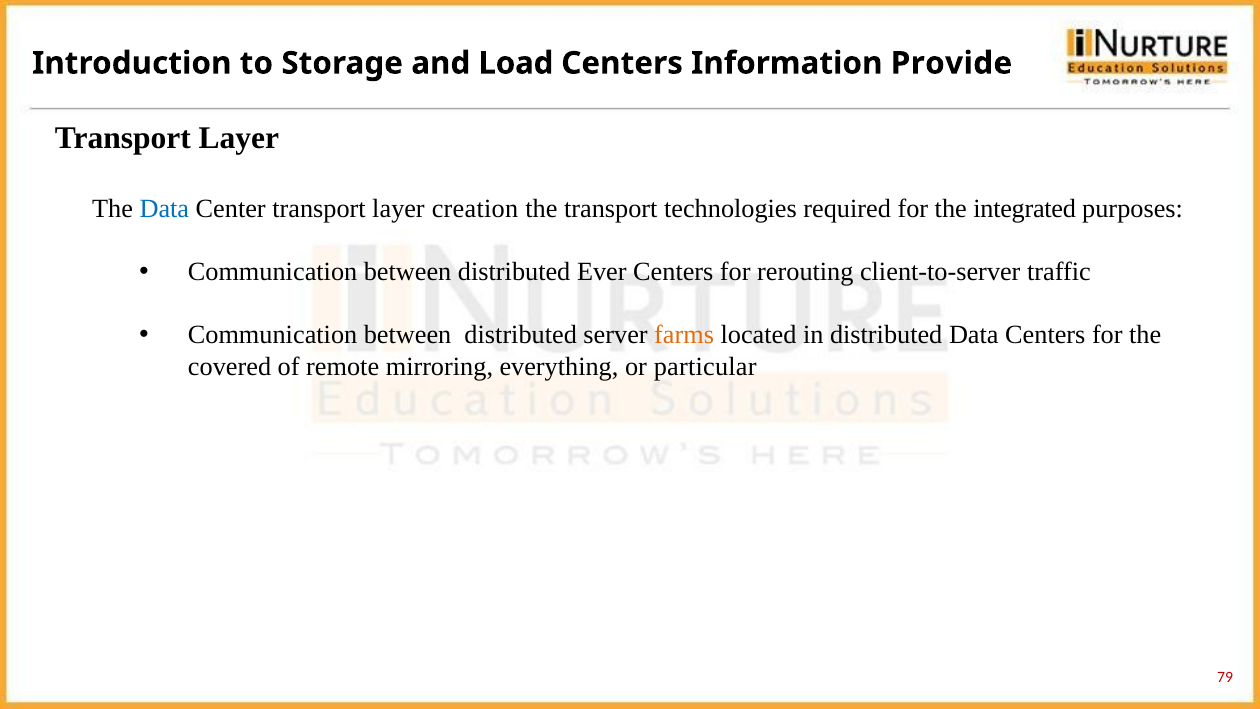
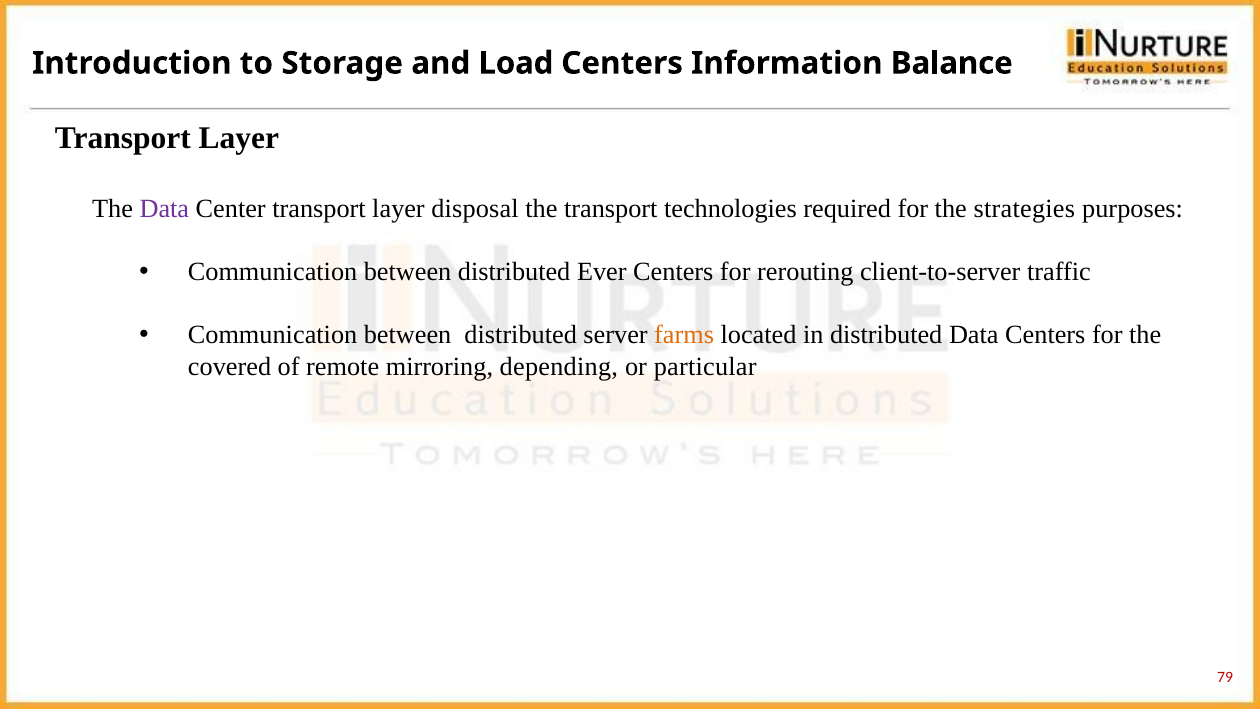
Provide: Provide -> Balance (952, 63)
Data colour: blue -> purple (164, 209)
creation: creation -> disposal (475, 209)
integrated: integrated -> strategies (1024, 209)
everything: everything -> depending (559, 367)
